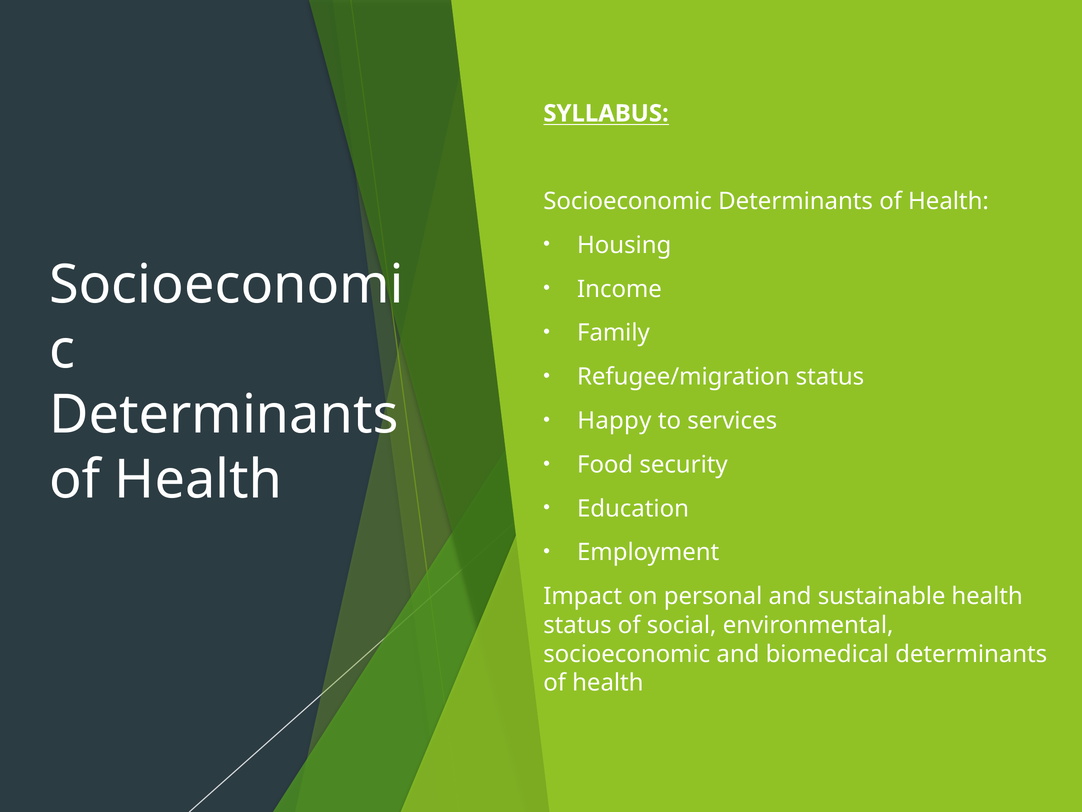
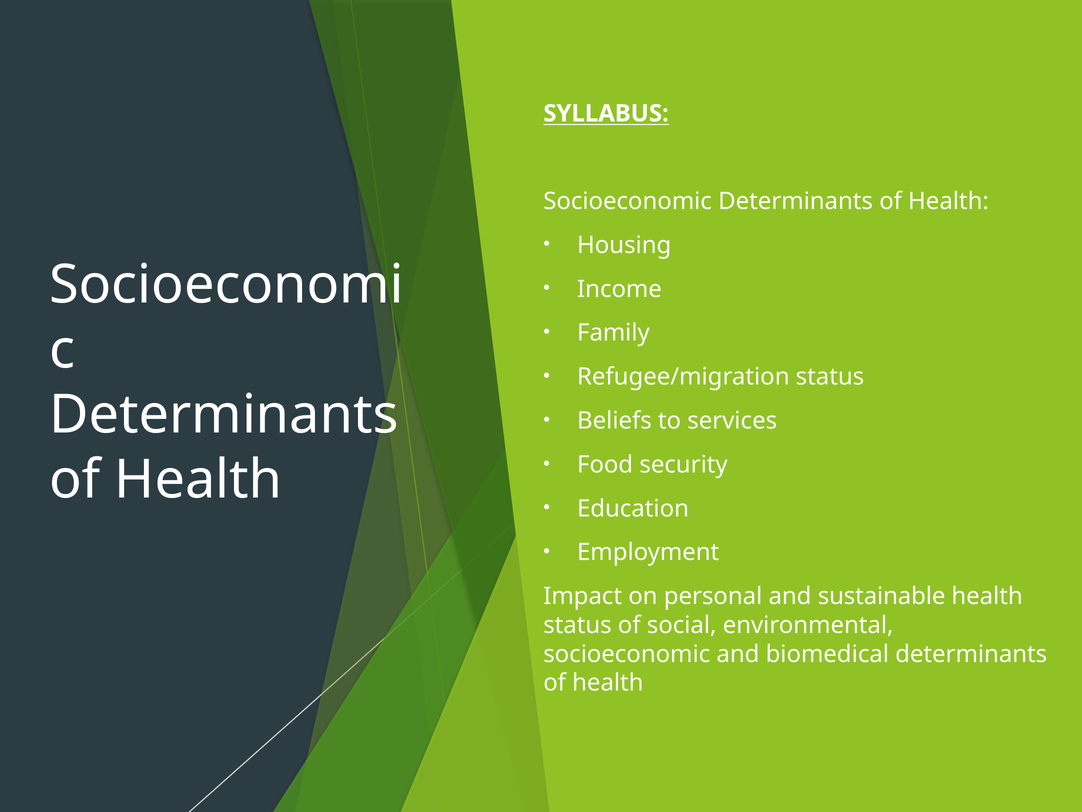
Happy: Happy -> Beliefs (614, 421)
